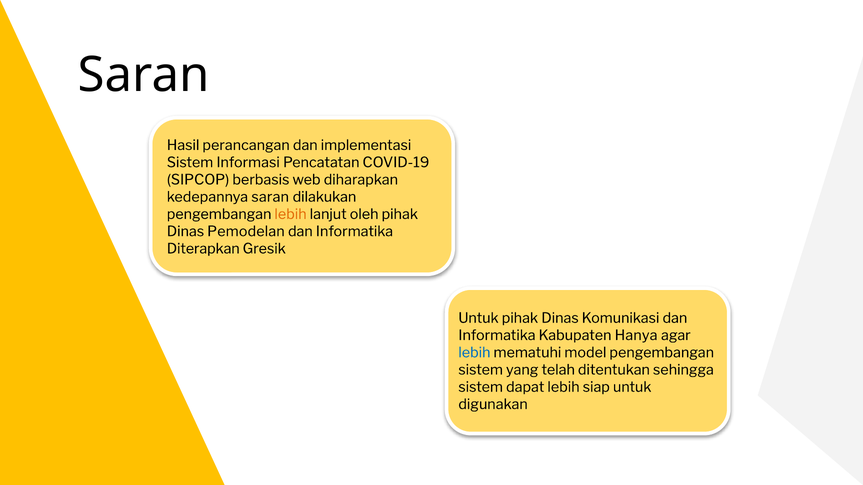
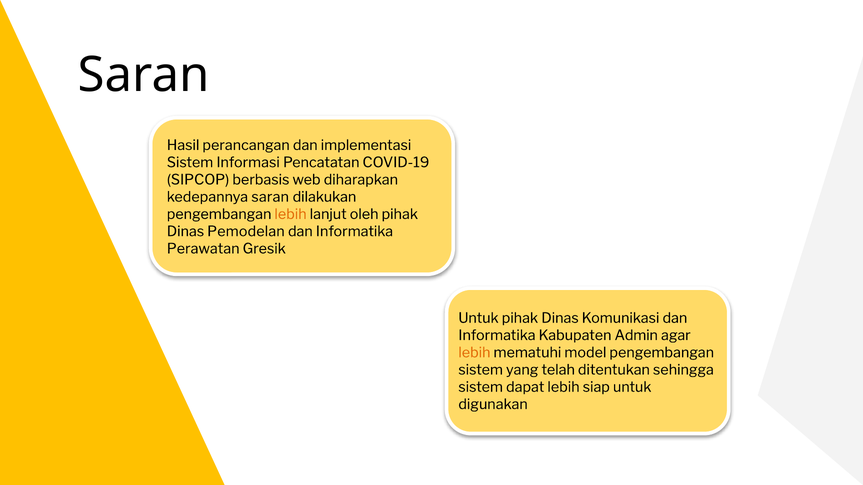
Diterapkan: Diterapkan -> Perawatan (203, 249)
Hanya: Hanya -> Admin (636, 336)
lebih colour: blue -> orange (474, 353)
